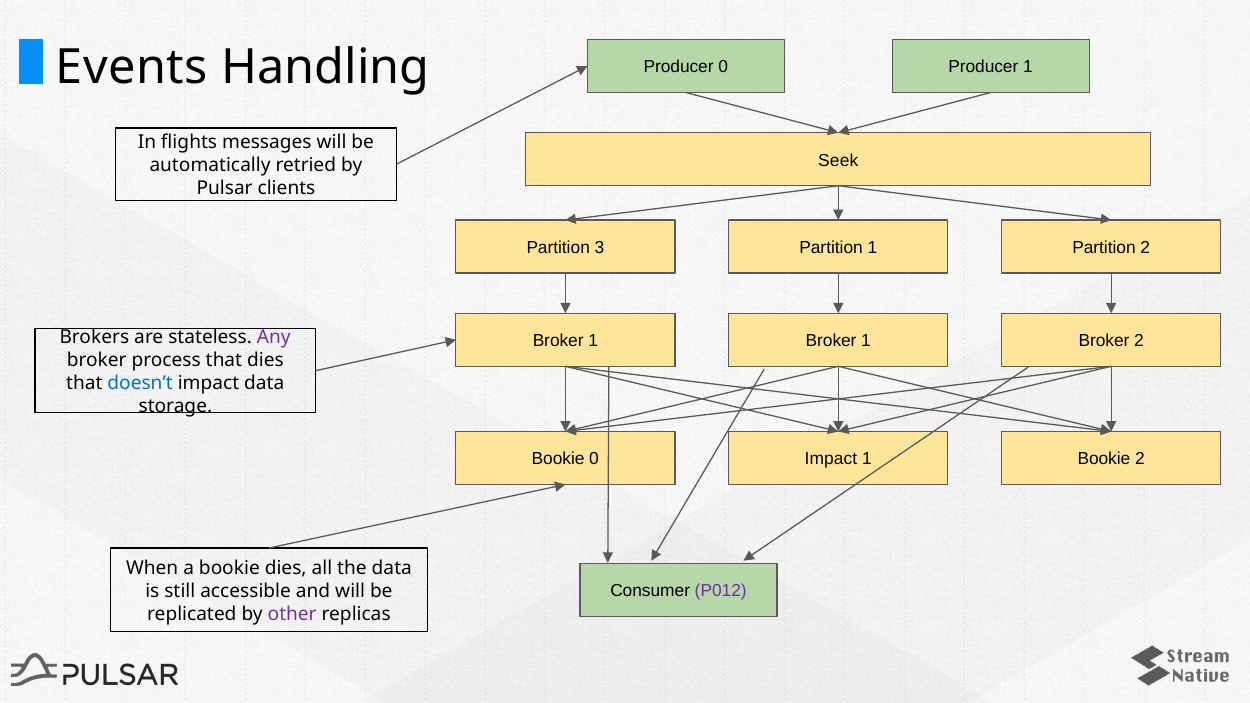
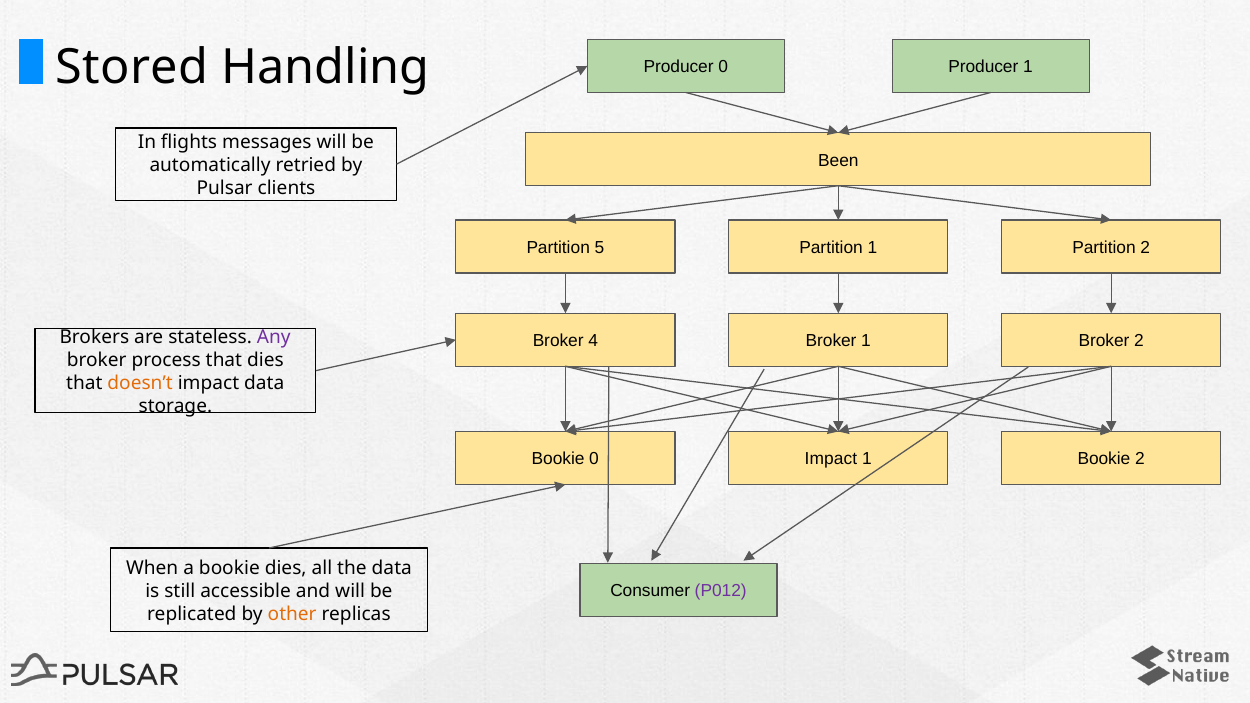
Events: Events -> Stored (132, 67)
Seek: Seek -> Been (838, 160)
3: 3 -> 5 (599, 248)
1: 1 -> 4 (593, 341)
doesn’t colour: blue -> orange (140, 384)
other colour: purple -> orange (292, 614)
